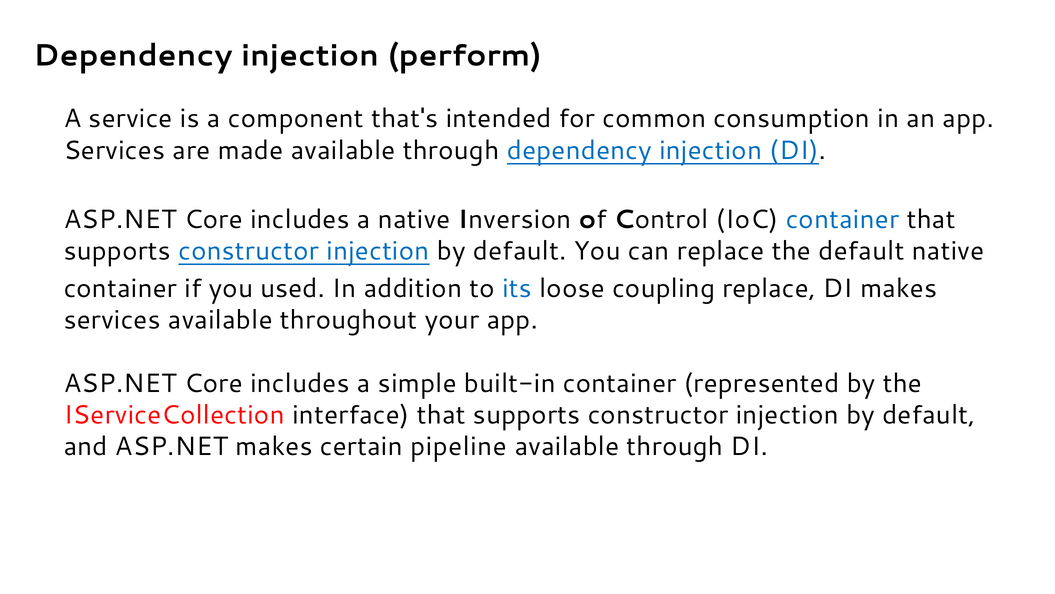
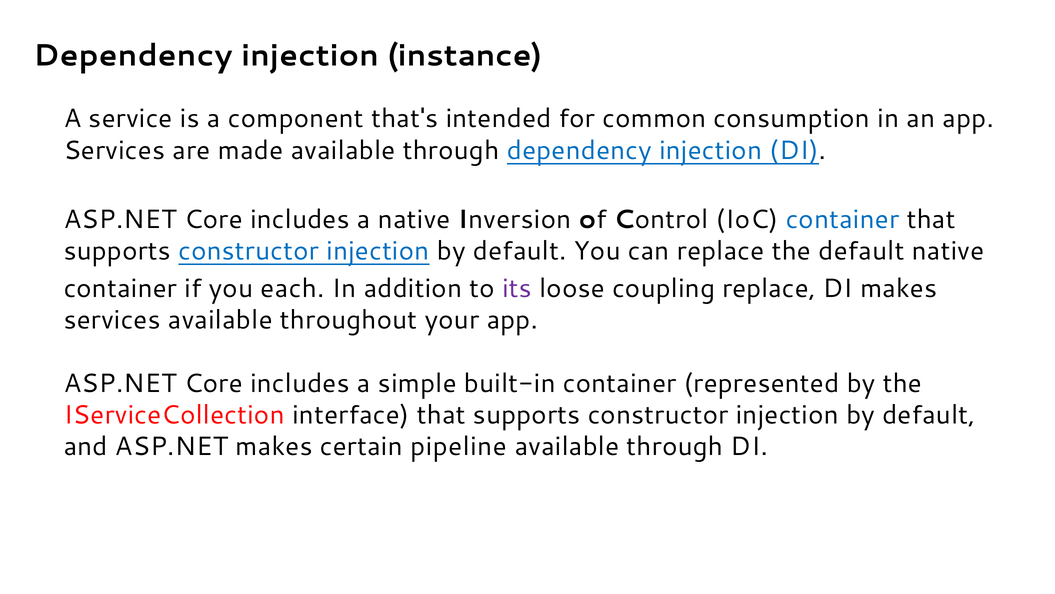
perform: perform -> instance (465, 55)
used: used -> each (292, 288)
its colour: blue -> purple (517, 288)
